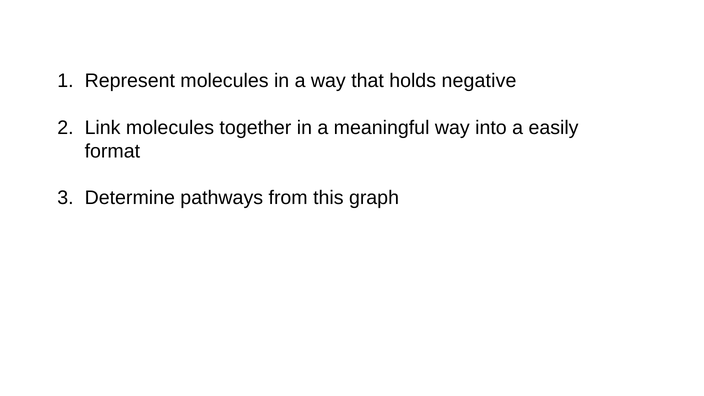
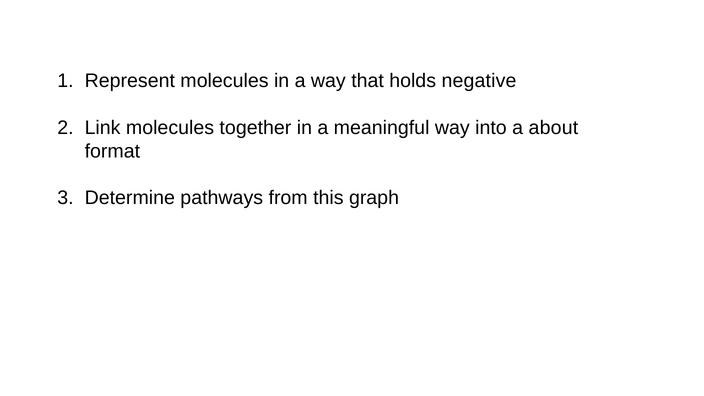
easily: easily -> about (553, 128)
